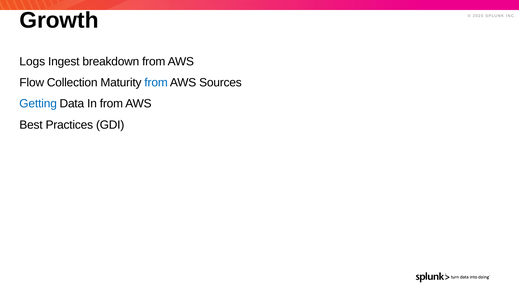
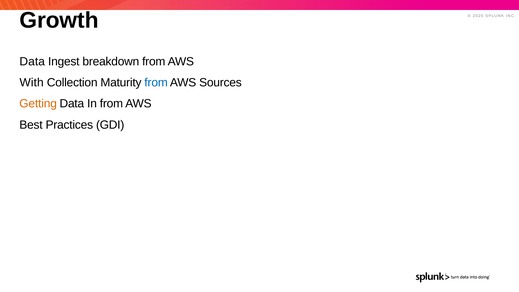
Logs: Logs -> Data (32, 61)
Flow: Flow -> With (32, 83)
Getting colour: blue -> orange (38, 104)
